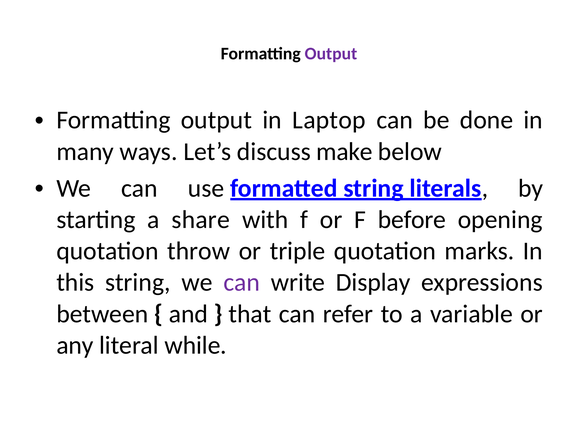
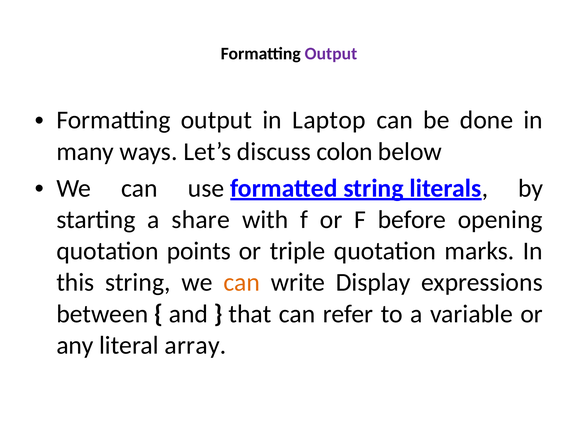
make: make -> colon (344, 151)
throw: throw -> points (199, 251)
can colour: purple -> orange (242, 282)
while: while -> array (195, 345)
